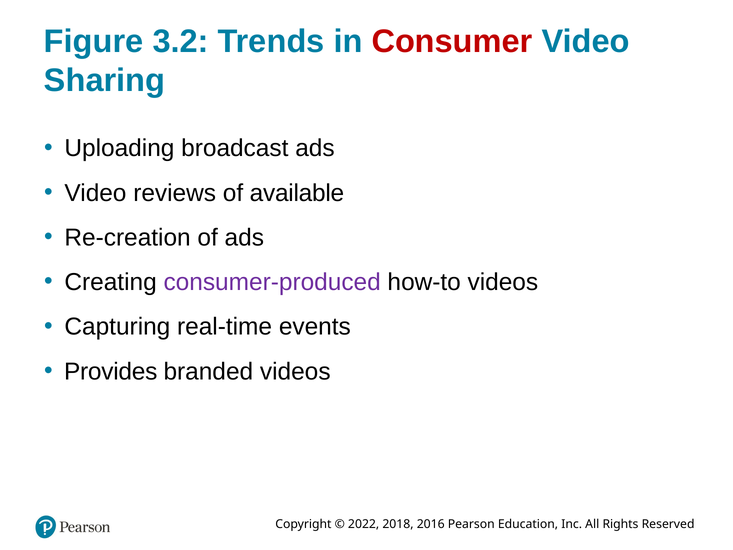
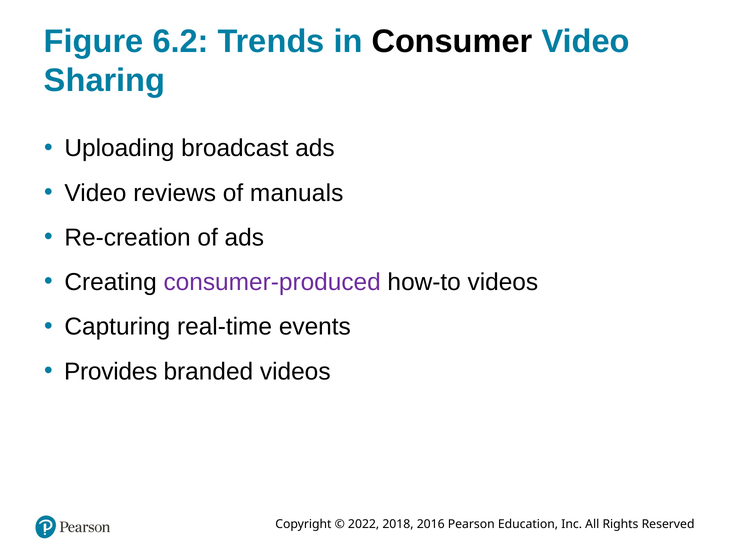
3.2: 3.2 -> 6.2 (181, 41)
Consumer colour: red -> black (452, 41)
available: available -> manuals (297, 193)
